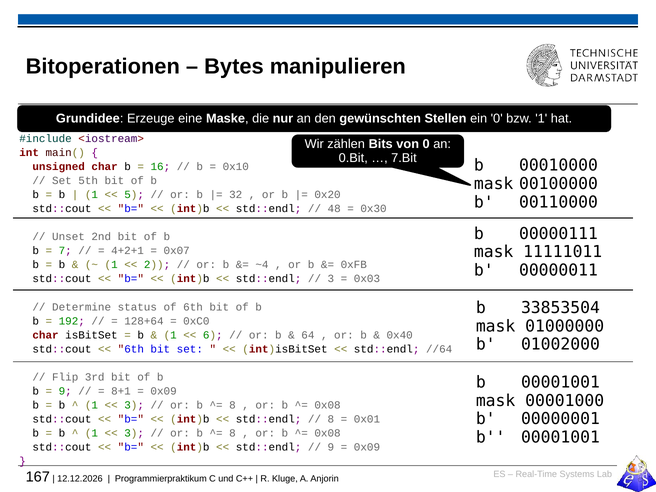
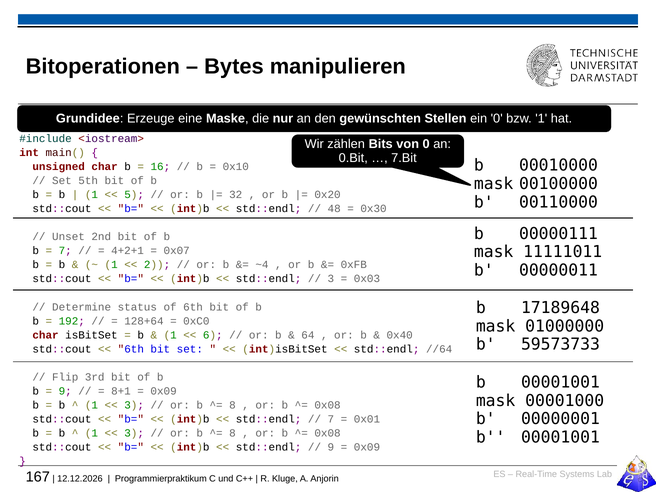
33853504: 33853504 -> 17189648 (560, 308)
01002000: 01002000 -> 59573733 (560, 345)
8: 8 -> 7 (331, 419)
